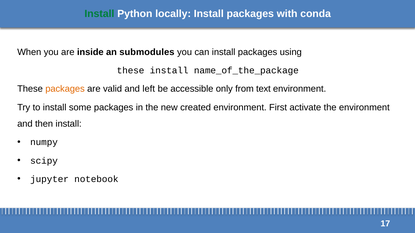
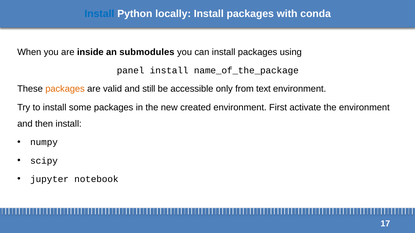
Install colour: green -> blue (99, 14)
these: these -> panel (131, 71)
left: left -> still (149, 89)
